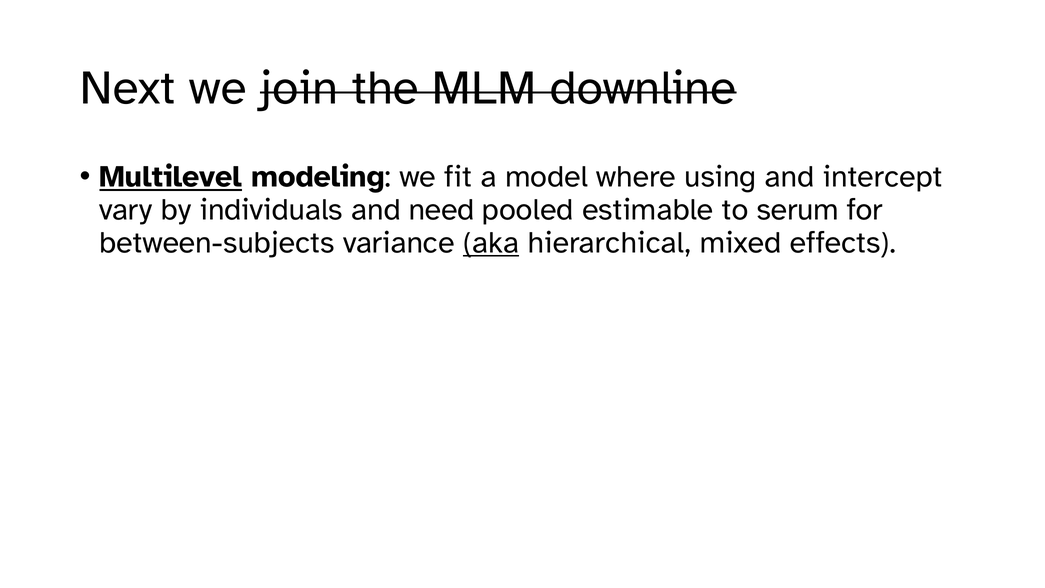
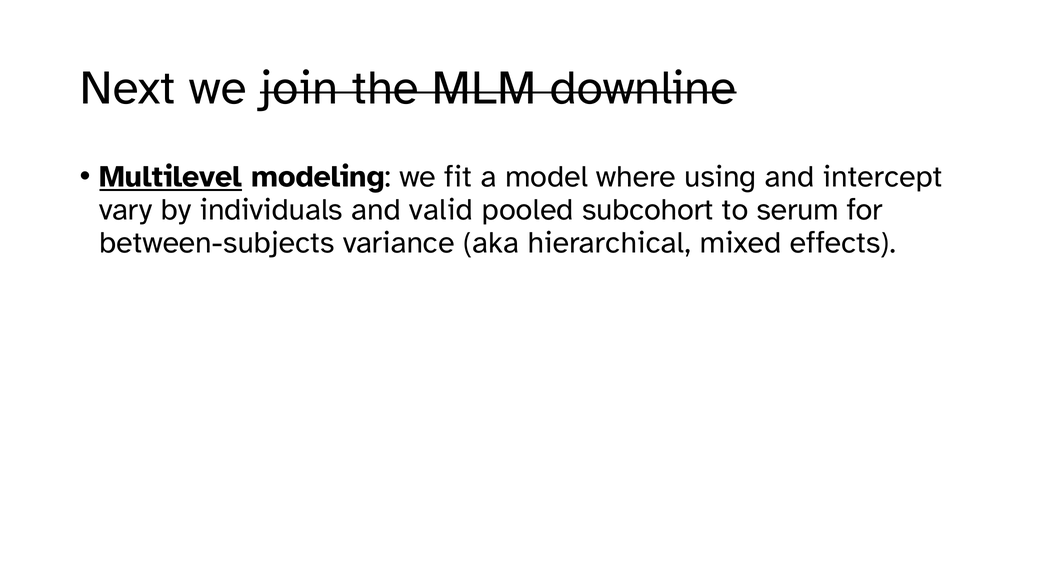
need: need -> valid (441, 210)
estimable: estimable -> subcohort (648, 210)
aka underline: present -> none (491, 243)
